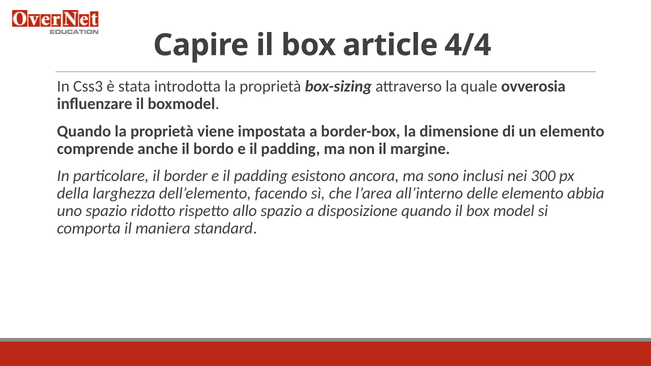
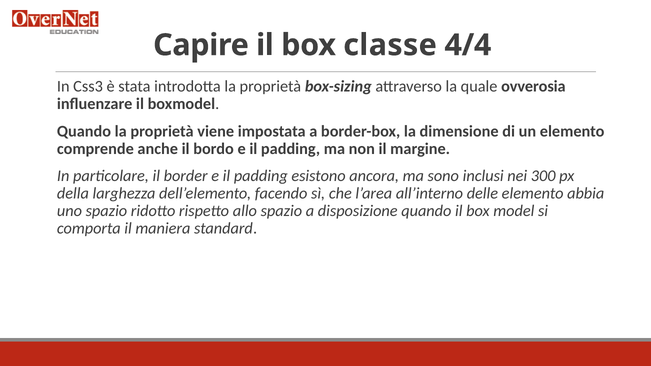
article: article -> classe (390, 45)
